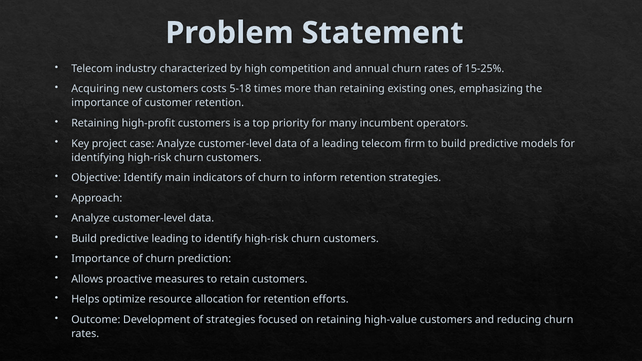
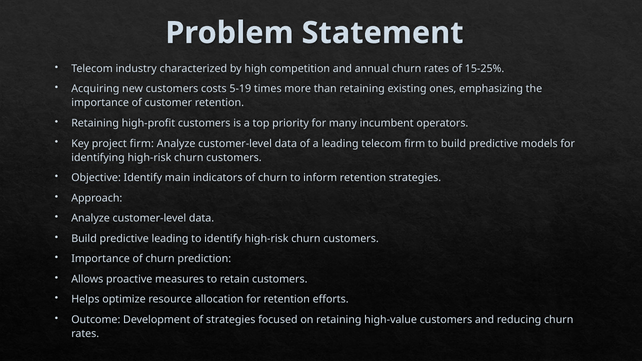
5-18: 5-18 -> 5-19 (240, 89)
project case: case -> firm (142, 144)
